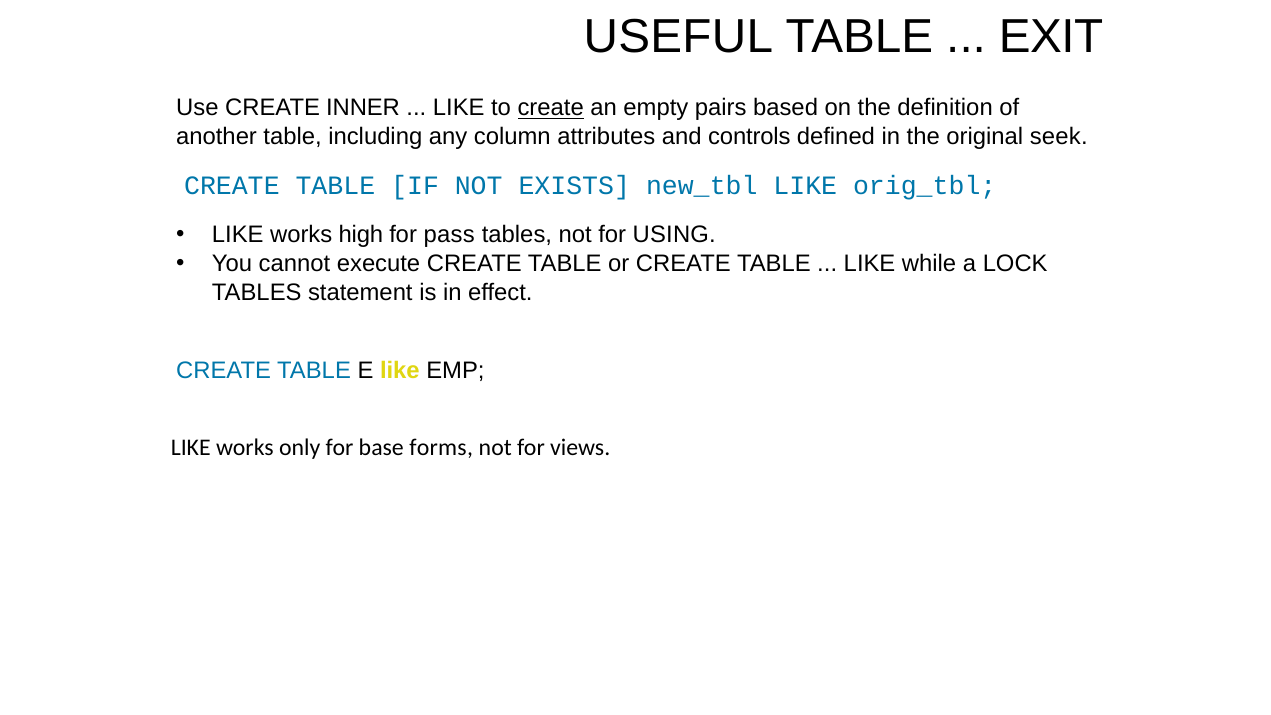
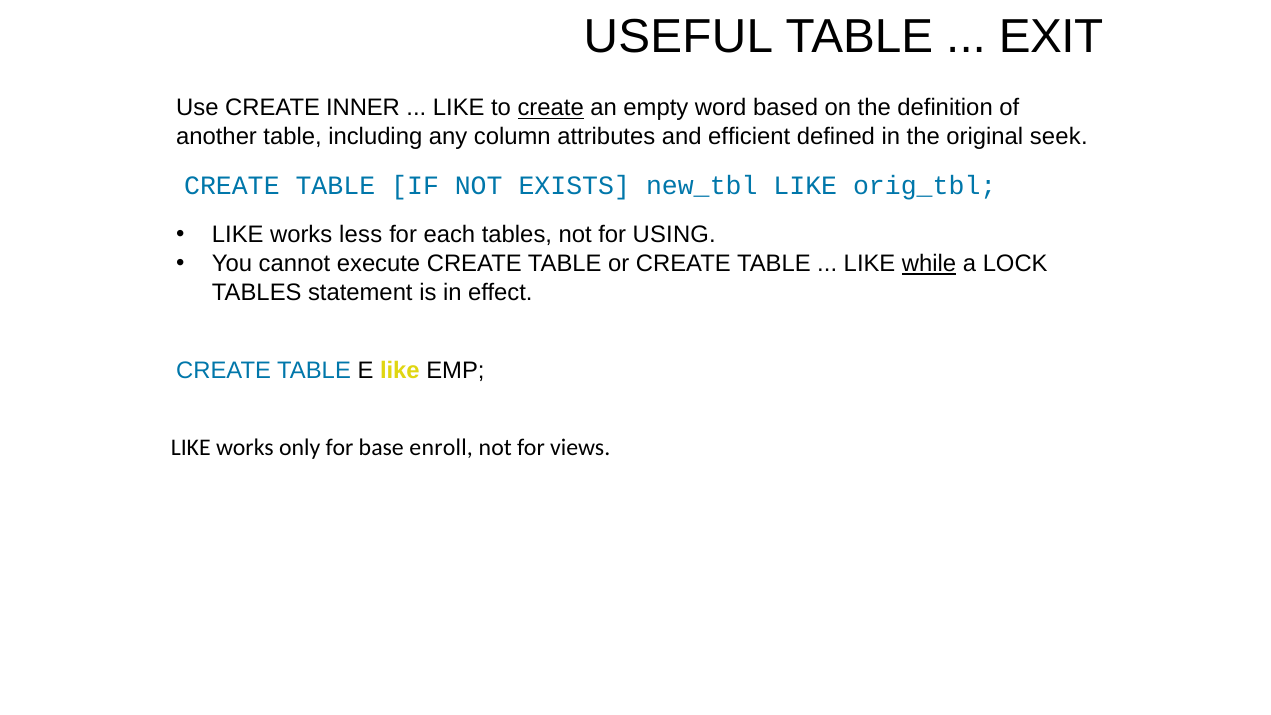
pairs: pairs -> word (721, 108)
controls: controls -> efficient (749, 137)
high: high -> less (361, 235)
pass: pass -> each (449, 235)
while underline: none -> present (929, 264)
forms: forms -> enroll (441, 448)
